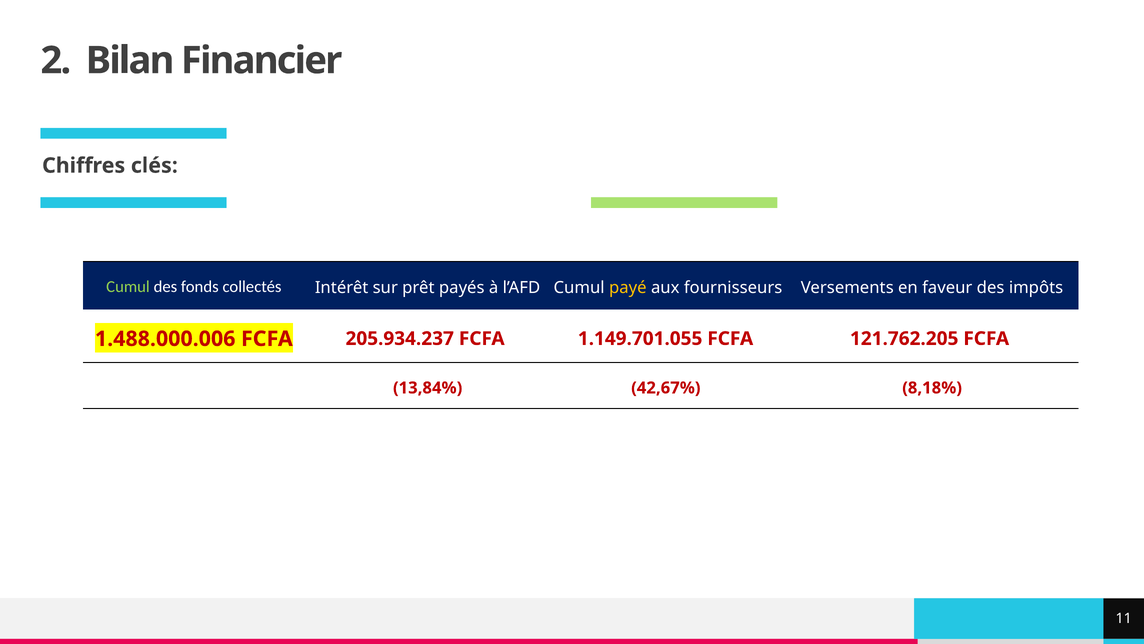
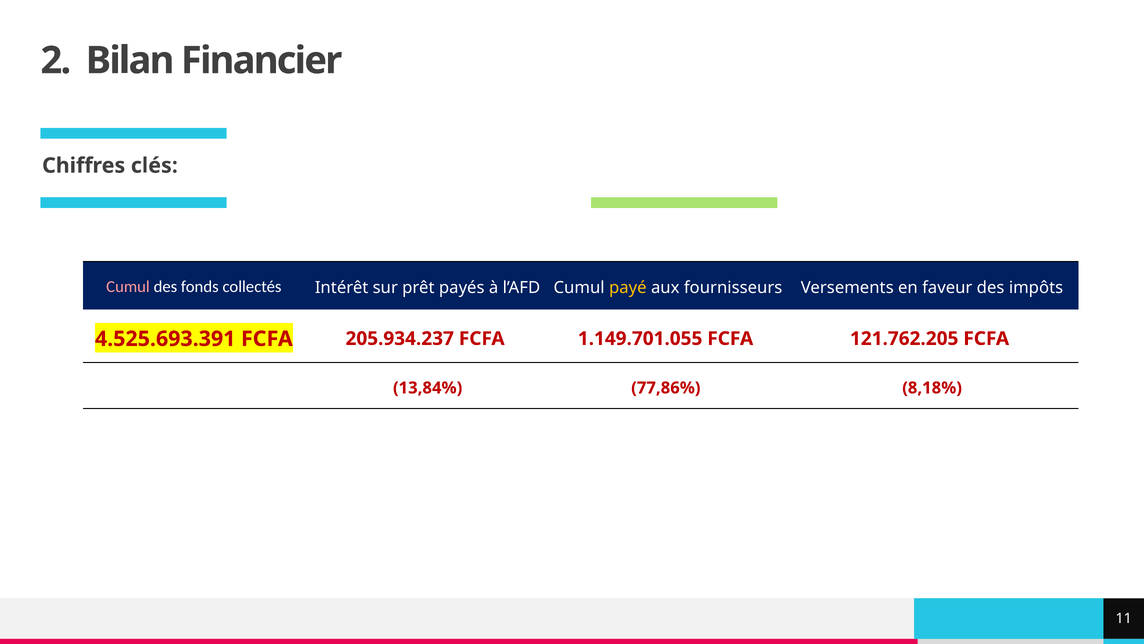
Cumul colour: light green -> pink (128, 287)
1.488.000.006: 1.488.000.006 -> 4.525.693.391 (165, 339)
42,67%: 42,67% -> 77,86% (666, 388)
